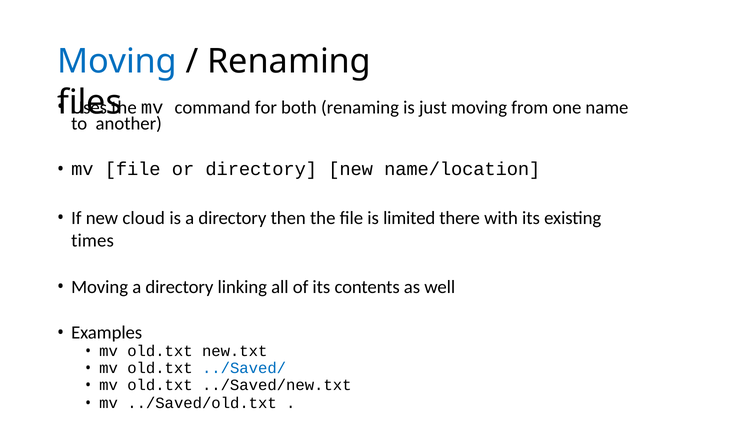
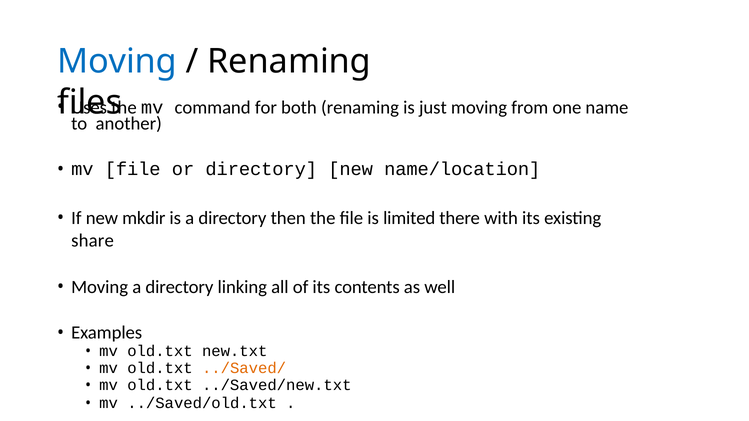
cloud: cloud -> mkdir (144, 218)
times: times -> share (92, 241)
../Saved/ colour: blue -> orange (244, 369)
